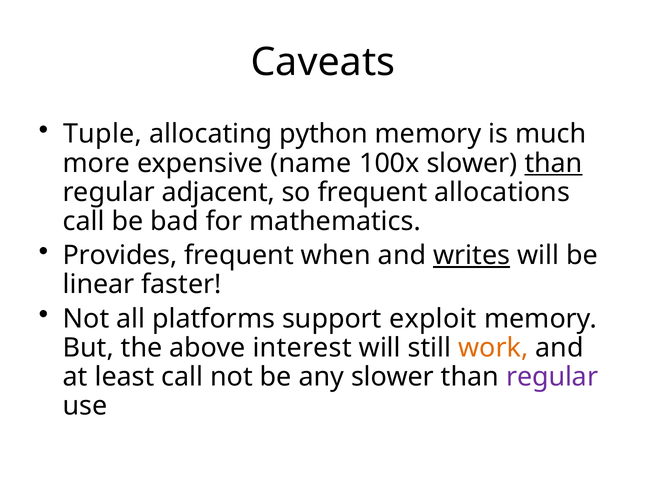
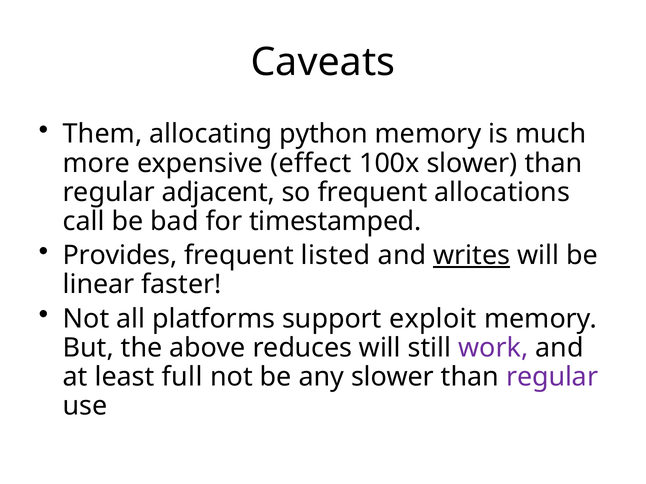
Tuple: Tuple -> Them (103, 134)
name: name -> effect (311, 163)
than underline: present -> none (554, 163)
mathematics: mathematics -> timestamped (335, 221)
when: when -> listed (336, 256)
interest: interest -> reduces (302, 348)
work colour: orange -> purple (493, 348)
least call: call -> full (182, 377)
